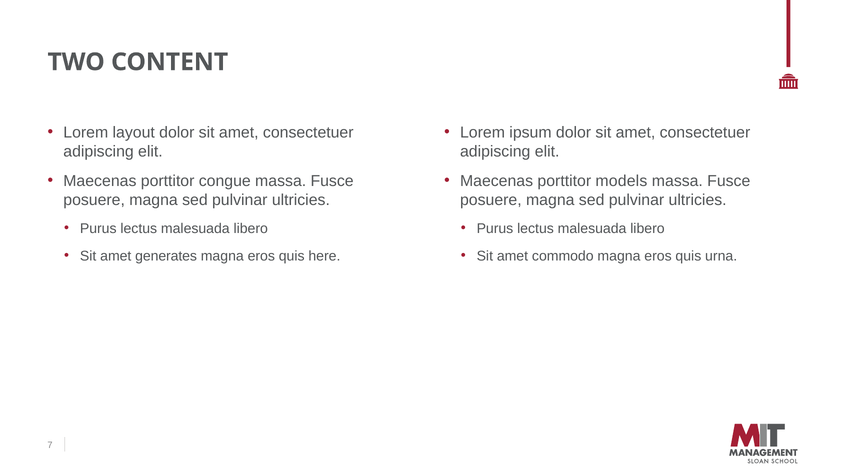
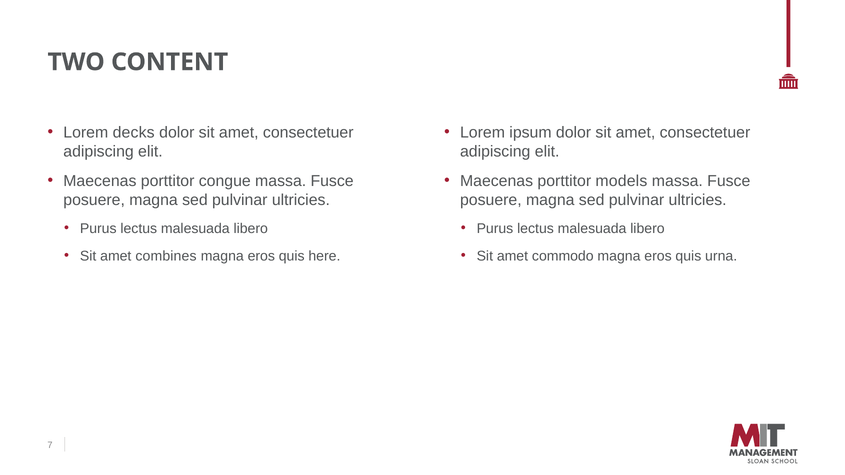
layout: layout -> decks (134, 133)
generates: generates -> combines (166, 256)
